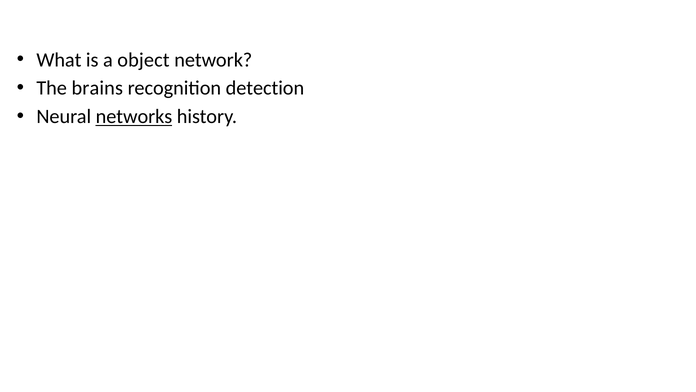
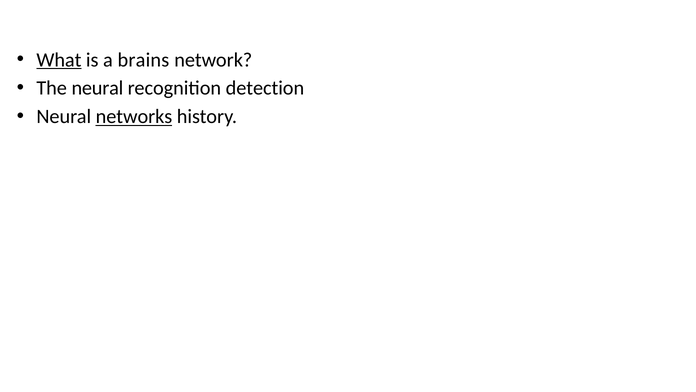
What underline: none -> present (59, 60)
object: object -> brains (143, 60)
The brains: brains -> neural (97, 88)
